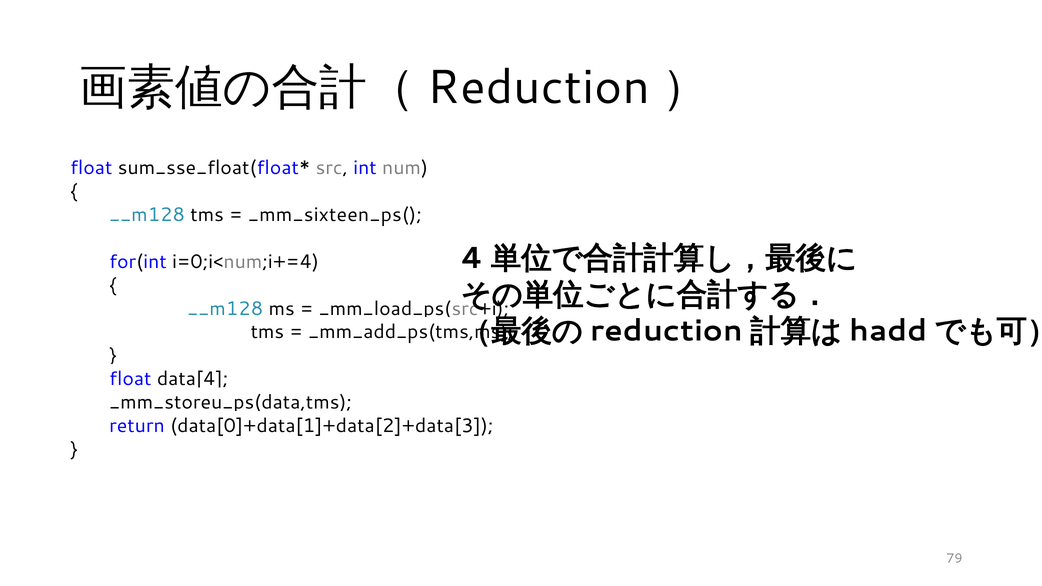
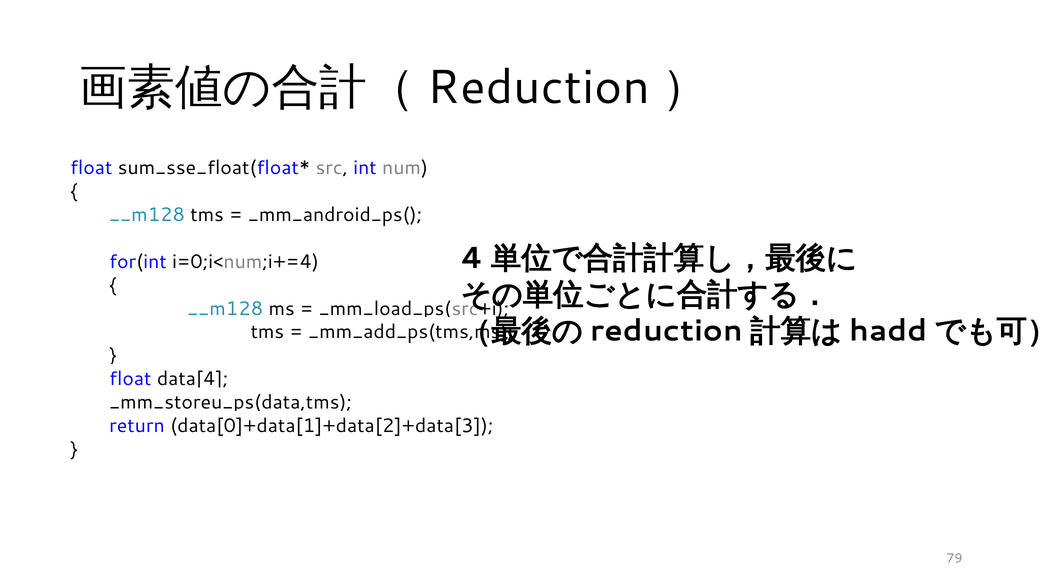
_mm_sixteen_ps(: _mm_sixteen_ps( -> _mm_android_ps( (335, 215)
